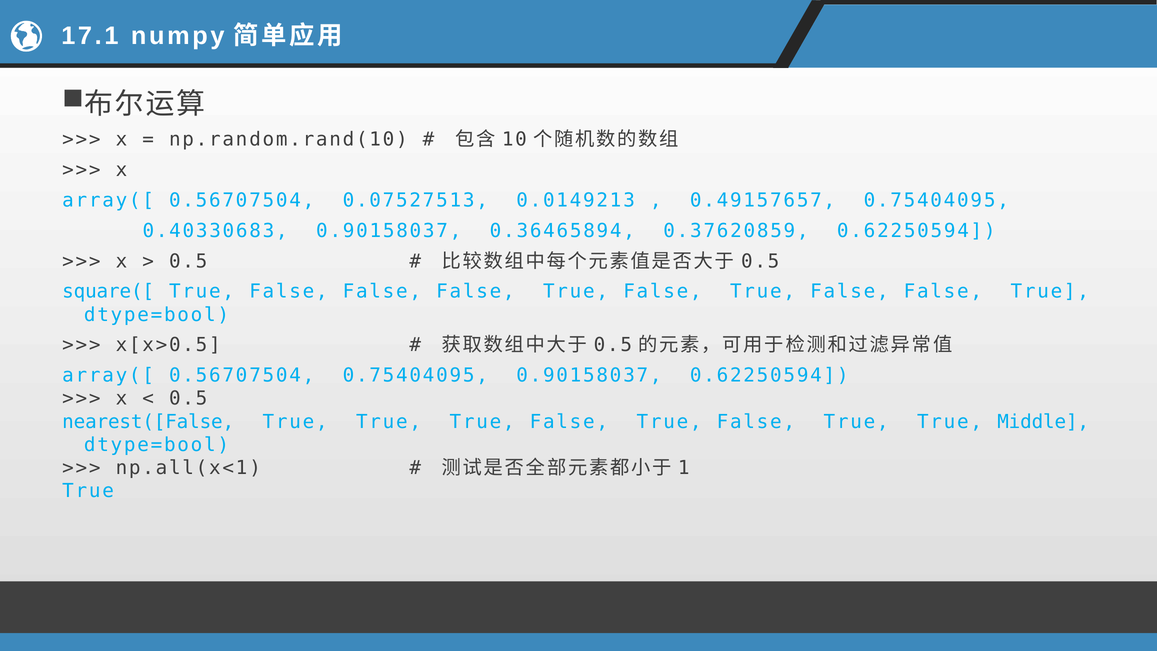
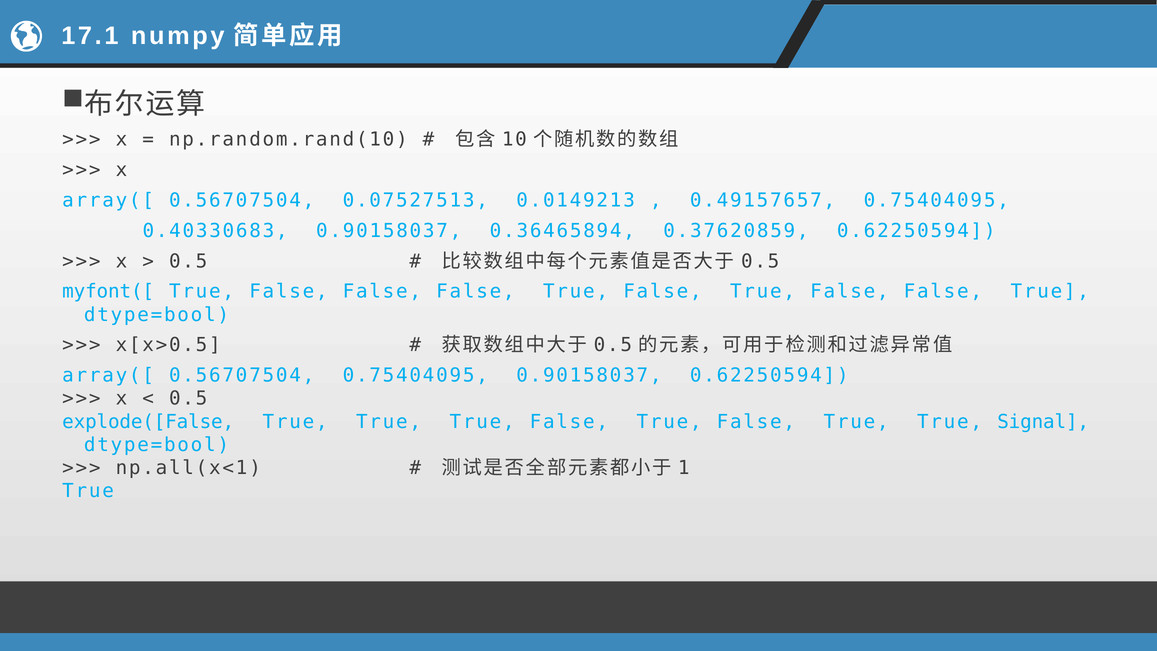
square([: square([ -> myfont([ (108, 291)
nearest([False: nearest([False -> explode([False (148, 422)
Middle: Middle -> Signal (1043, 422)
